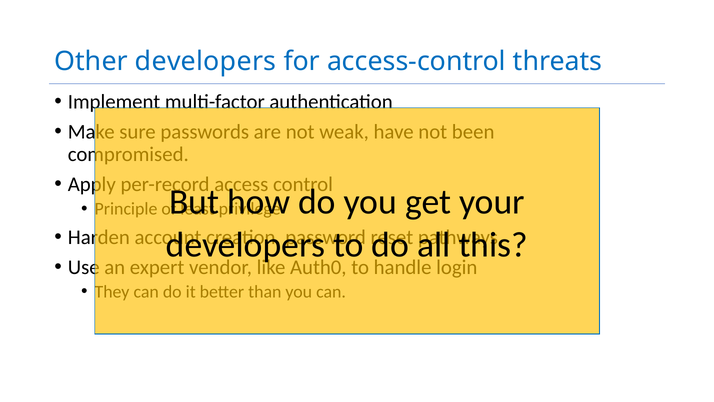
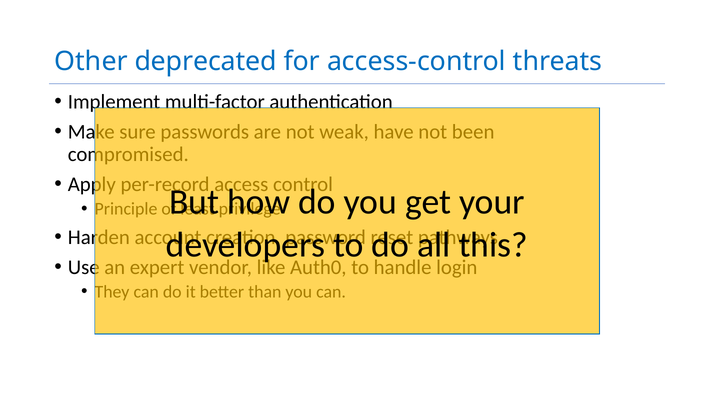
Other developers: developers -> deprecated (206, 61)
